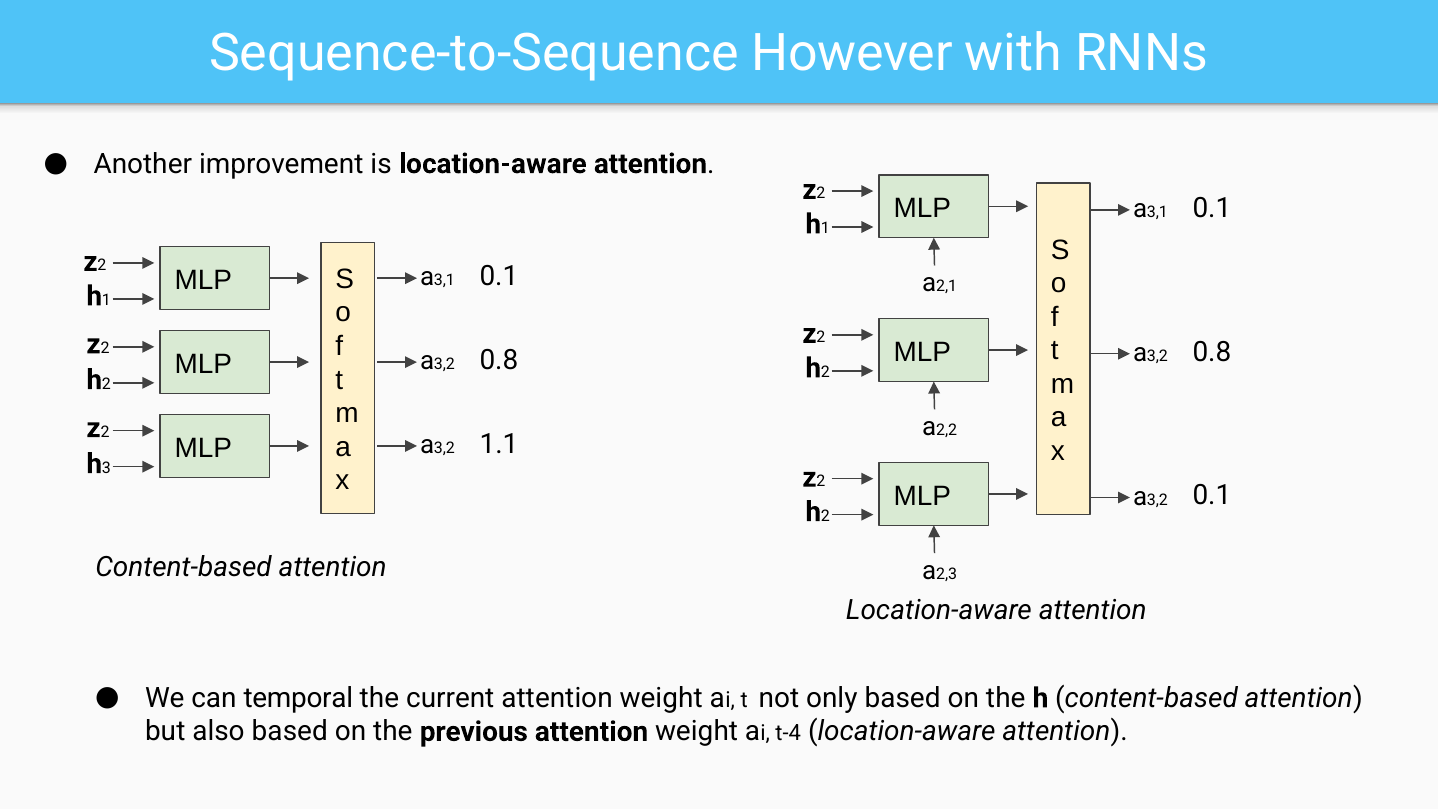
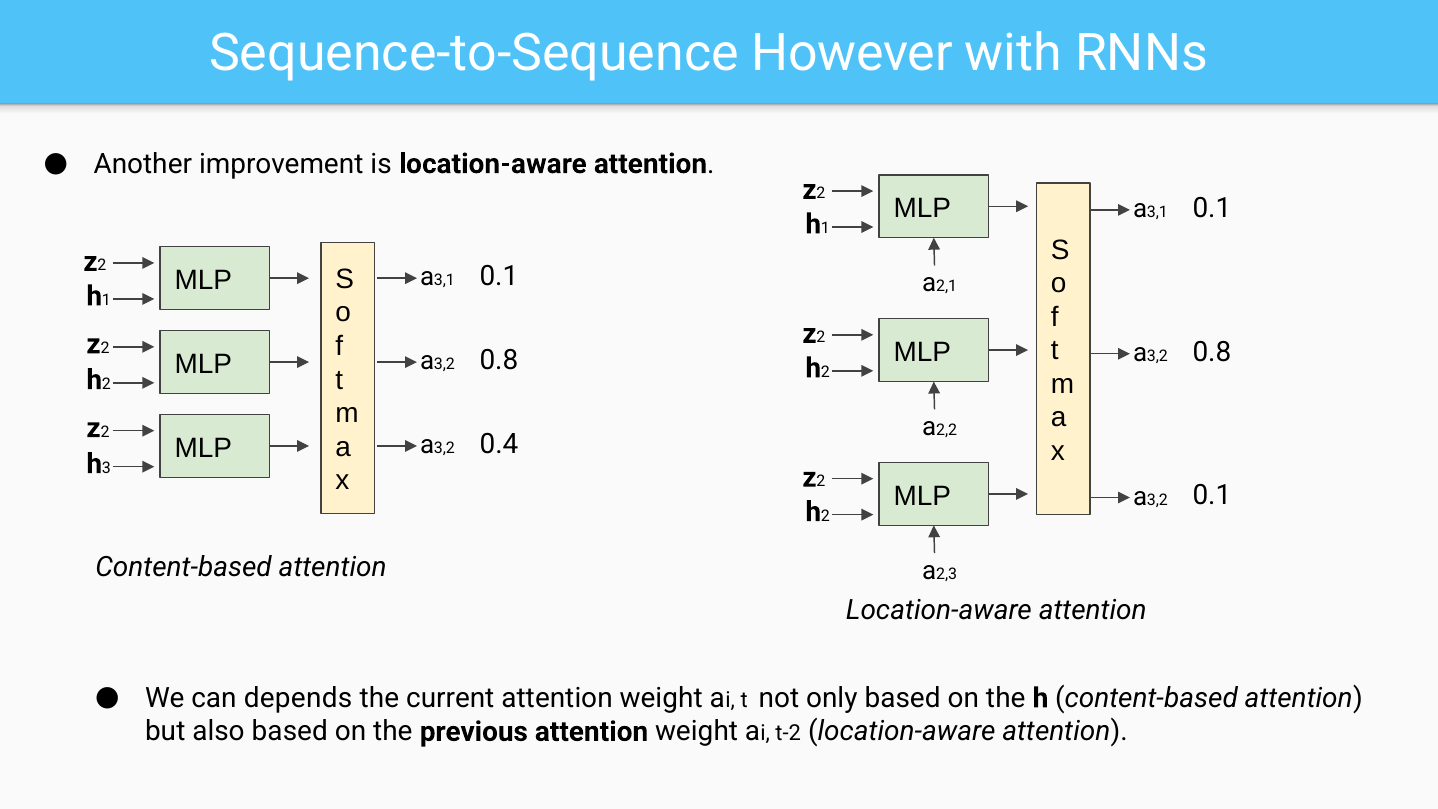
1.1: 1.1 -> 0.4 (499, 444)
temporal: temporal -> depends (298, 698)
t-4: t-4 -> t-2 (788, 734)
